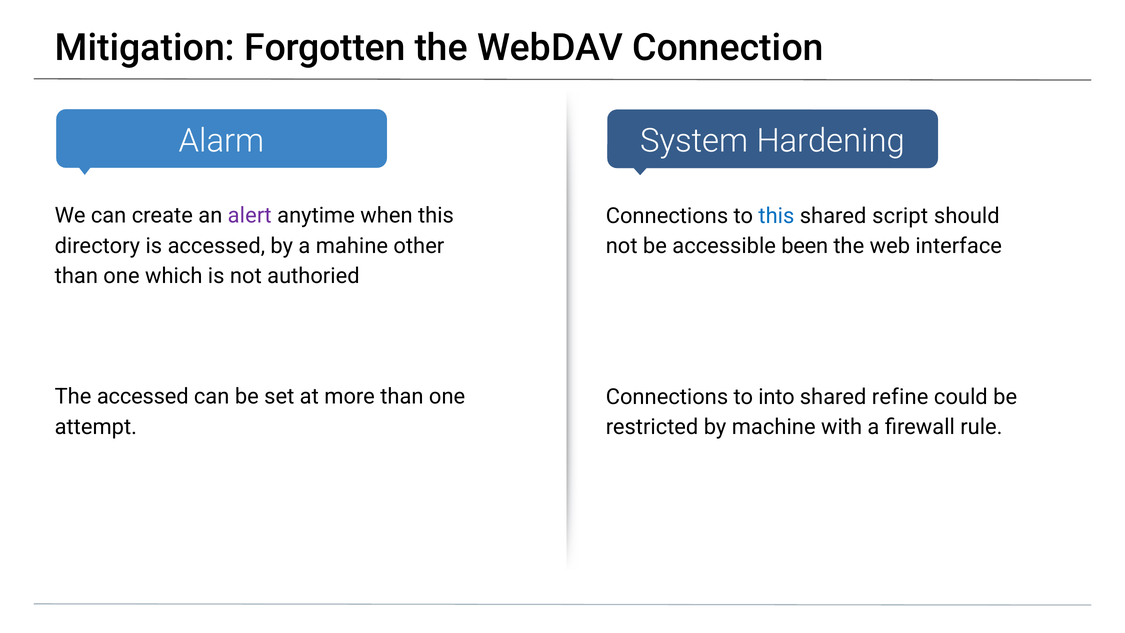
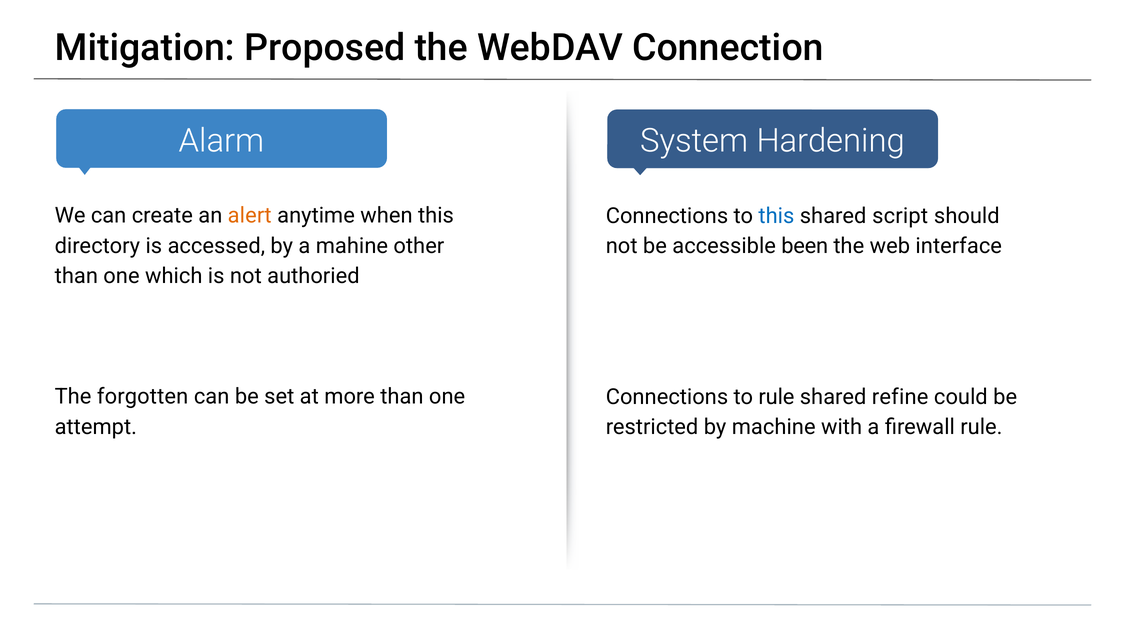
Forgotten: Forgotten -> Proposed (325, 48)
alert colour: purple -> orange (250, 216)
The accessed: accessed -> forgotten (143, 397)
to into: into -> rule (776, 397)
